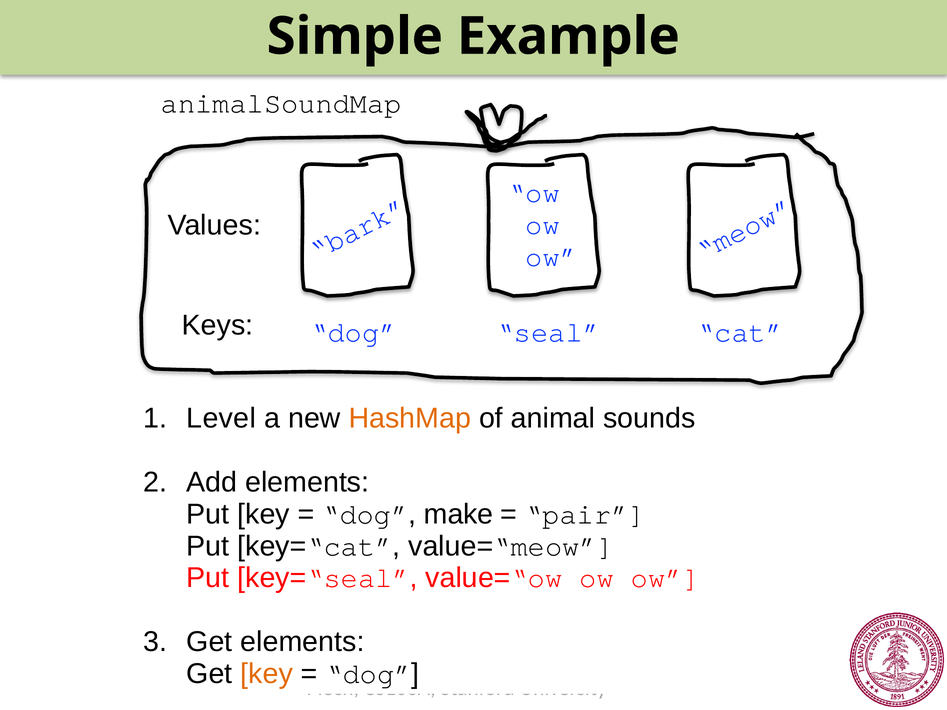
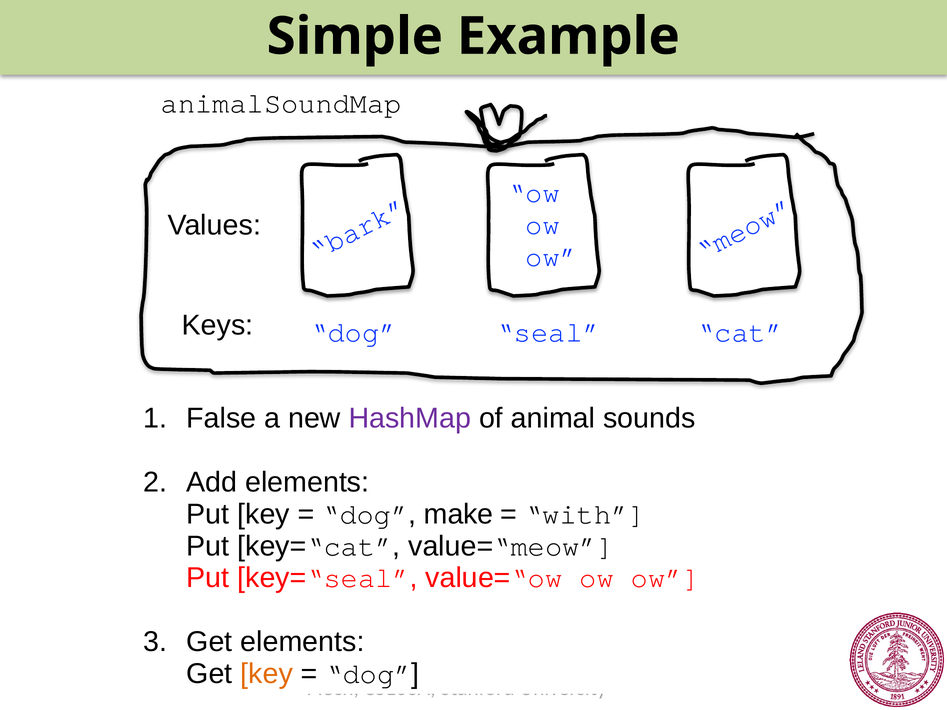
Level: Level -> False (221, 418)
HashMap colour: orange -> purple (410, 418)
pair: pair -> with (585, 514)
